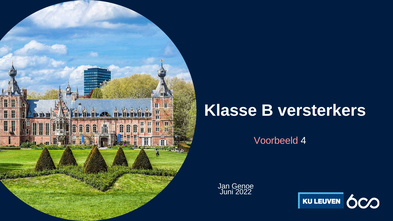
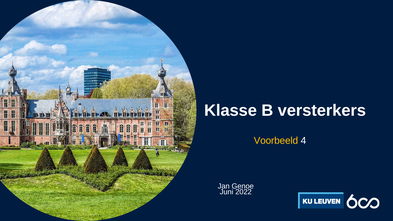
Voorbeeld colour: pink -> yellow (276, 141)
